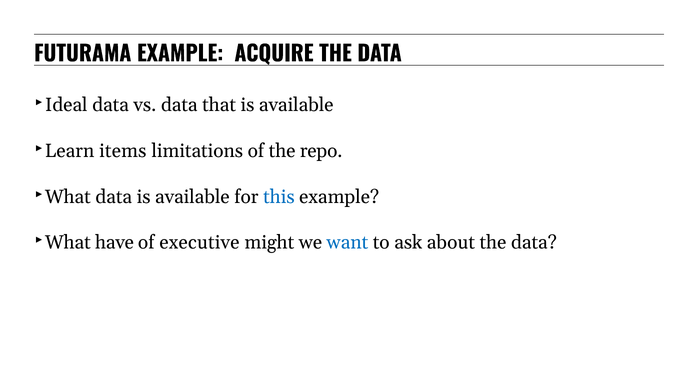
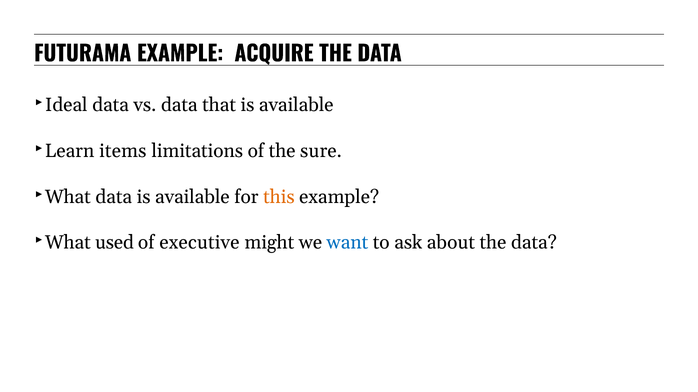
repo: repo -> sure (321, 151)
this colour: blue -> orange (279, 197)
have: have -> used (114, 243)
